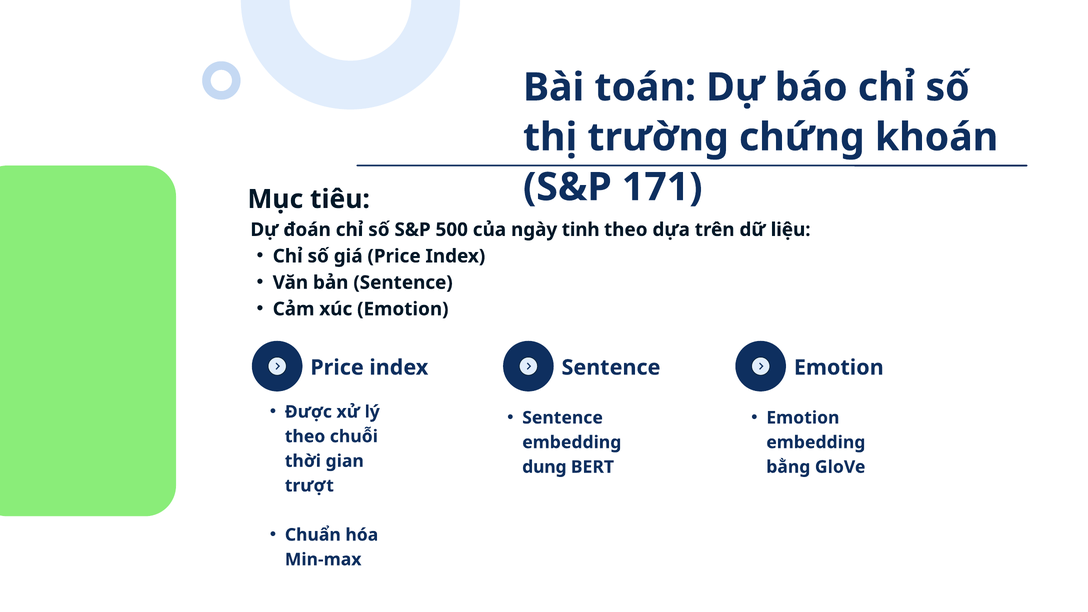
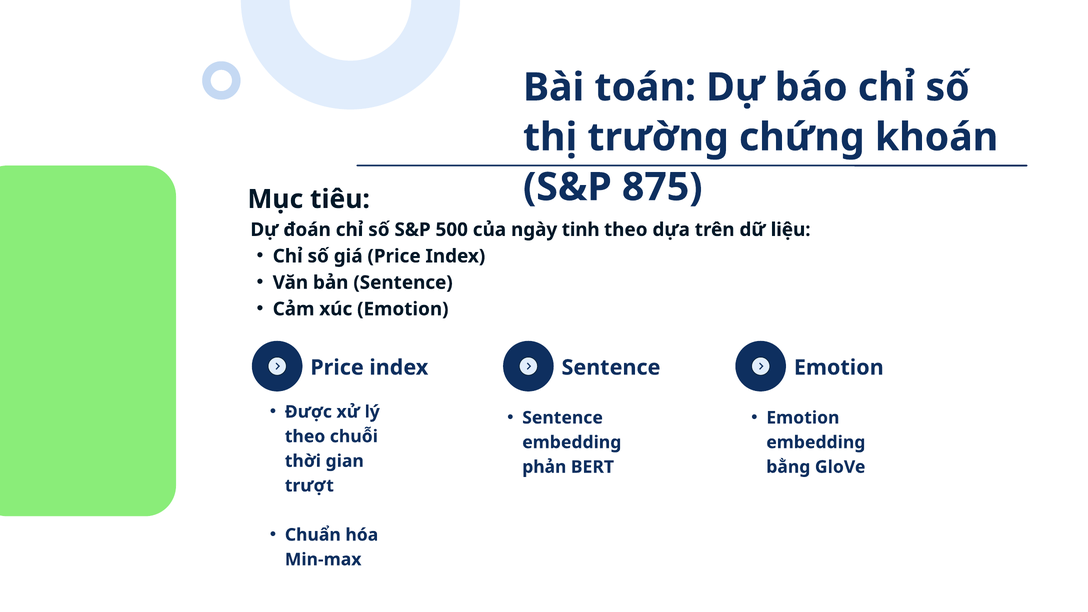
171: 171 -> 875 (662, 187)
dung: dung -> phản (544, 467)
